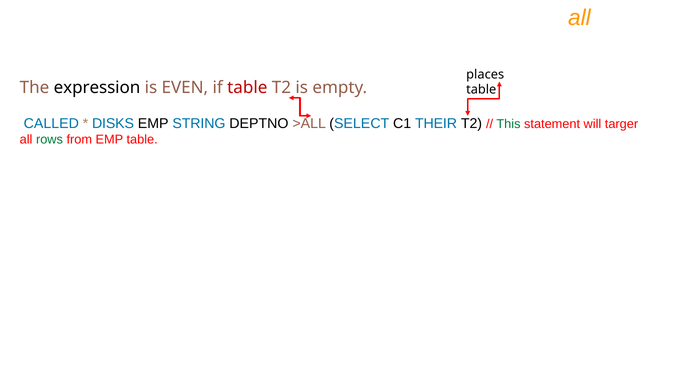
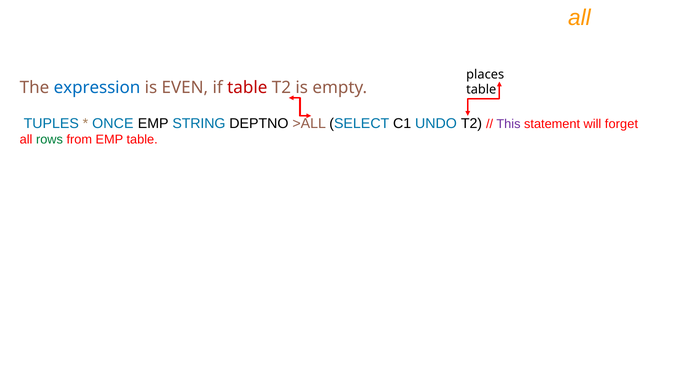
expression colour: black -> blue (97, 88)
CALLED: CALLED -> TUPLES (51, 123)
DISKS: DISKS -> ONCE (113, 123)
THEIR: THEIR -> UNDO (436, 123)
This colour: green -> purple (508, 124)
targer: targer -> forget (621, 124)
